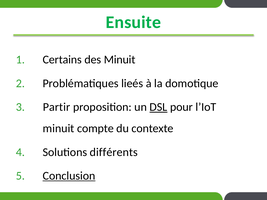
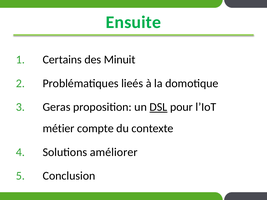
Partir: Partir -> Geras (57, 107)
minuit: minuit -> métier (59, 129)
différents: différents -> améliorer (114, 152)
Conclusion underline: present -> none (69, 176)
